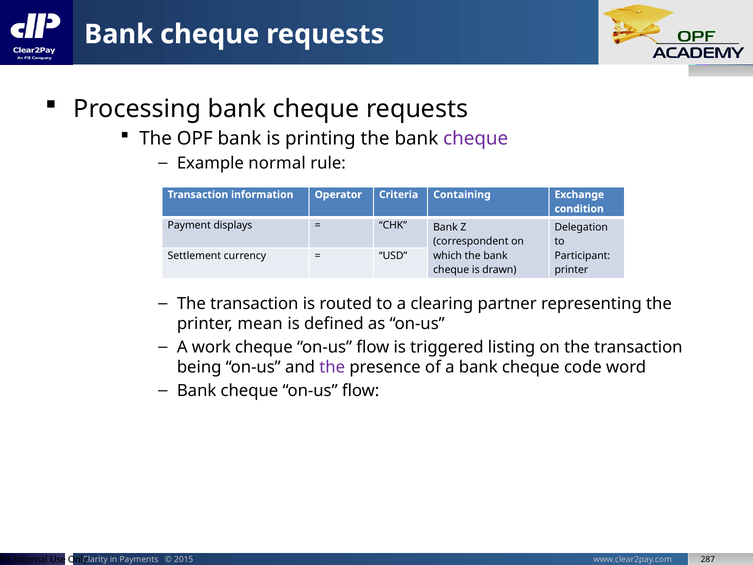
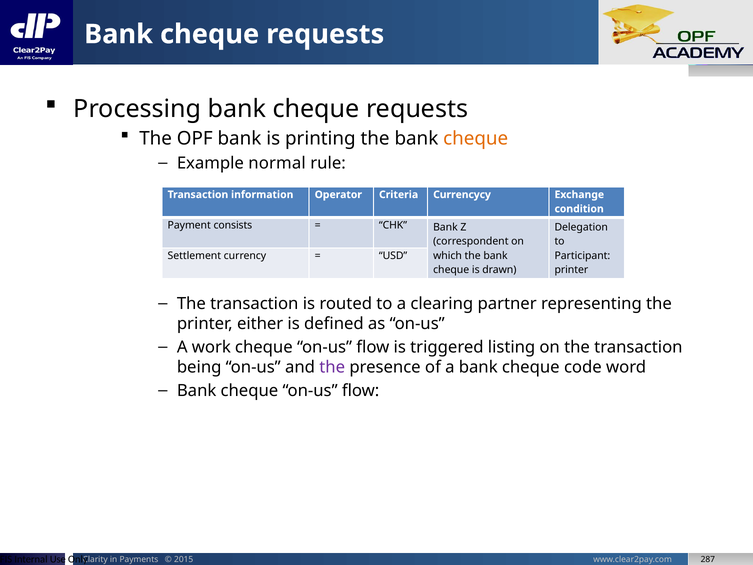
cheque colour: purple -> orange (476, 139)
Containing: Containing -> Currencycy (462, 195)
displays: displays -> consists (233, 225)
mean: mean -> either (260, 324)
